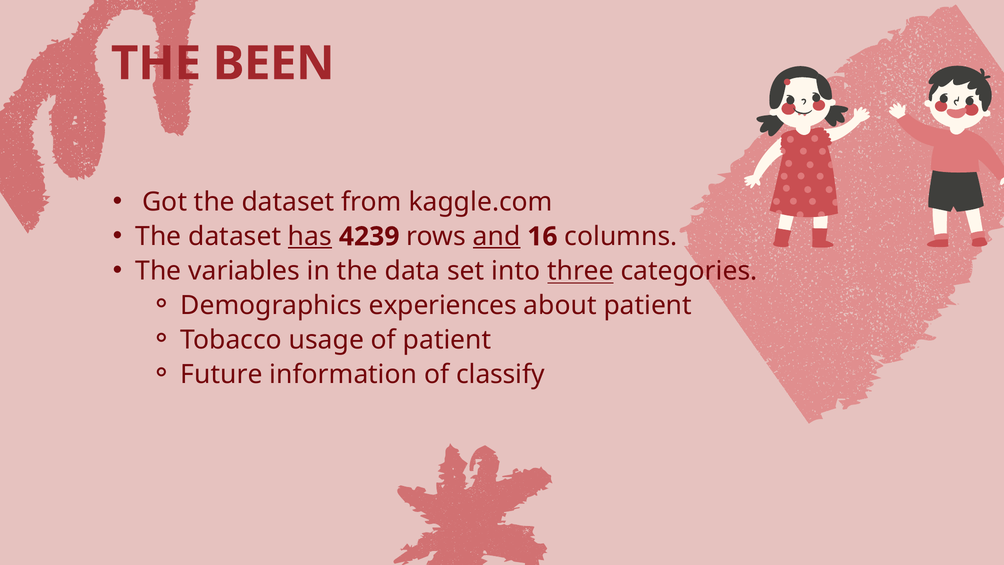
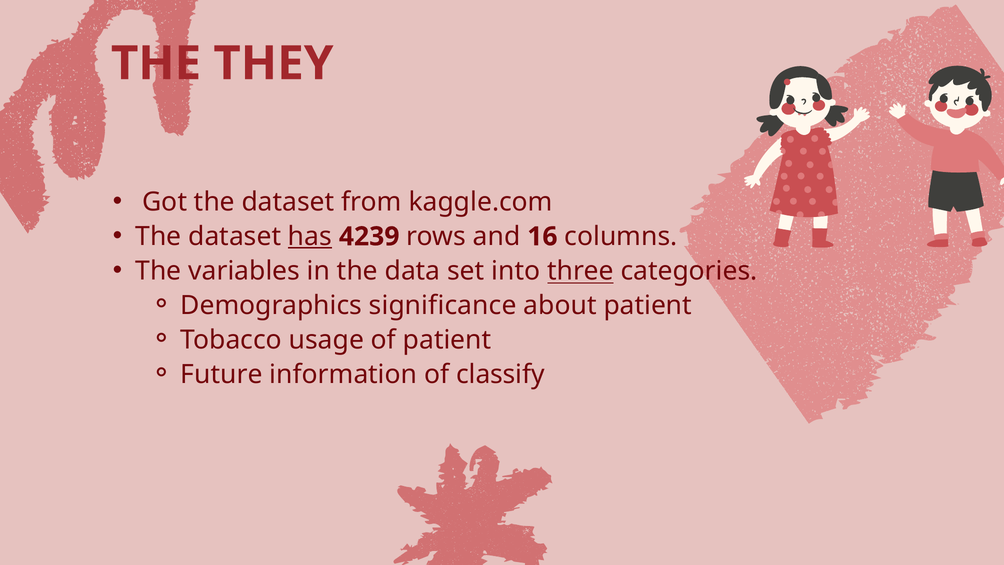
BEEN: BEEN -> THEY (273, 64)
and underline: present -> none (497, 236)
experiences: experiences -> significance (443, 305)
